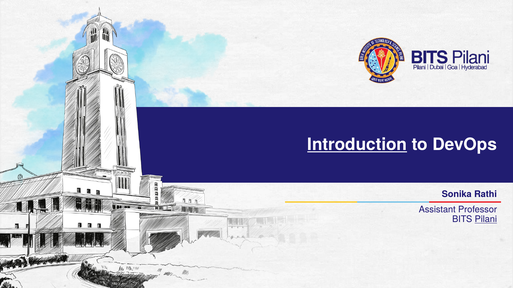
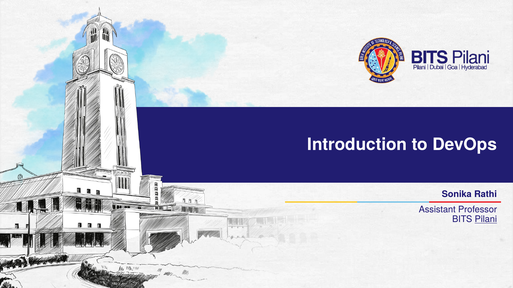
Introduction underline: present -> none (357, 145)
